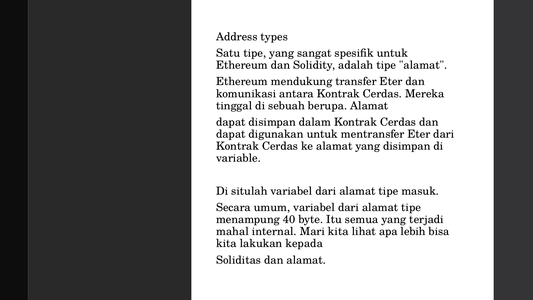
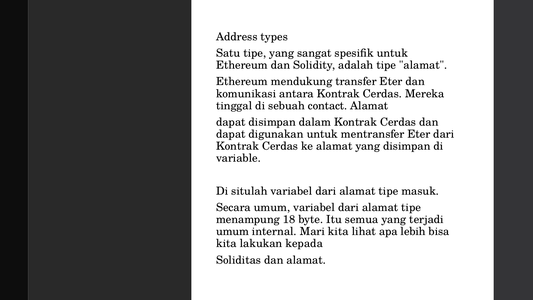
berupa: berupa -> contact (328, 106)
40: 40 -> 18 (289, 219)
mahal: mahal -> umum (233, 231)
